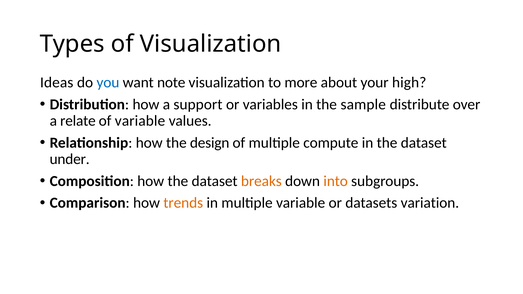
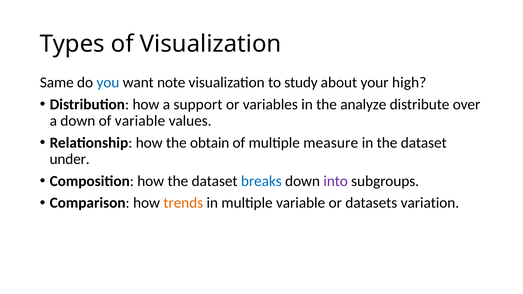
Ideas: Ideas -> Same (57, 83)
more: more -> study (301, 83)
sample: sample -> analyze (363, 105)
a relate: relate -> down (78, 121)
design: design -> obtain (210, 143)
compute: compute -> measure (331, 143)
breaks colour: orange -> blue (261, 181)
into colour: orange -> purple (336, 181)
